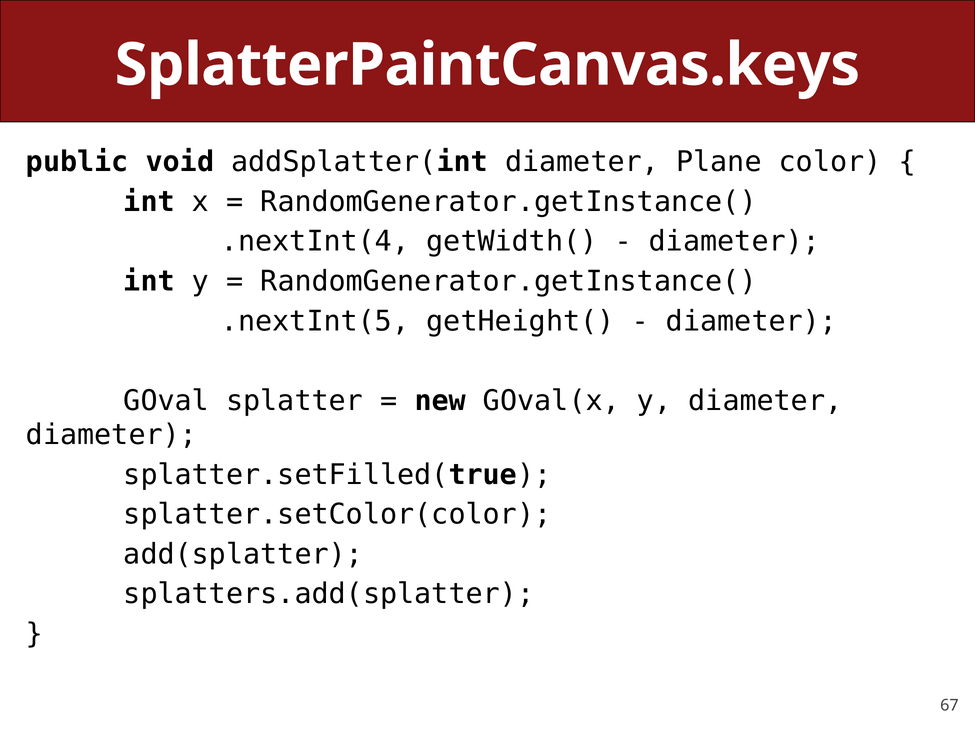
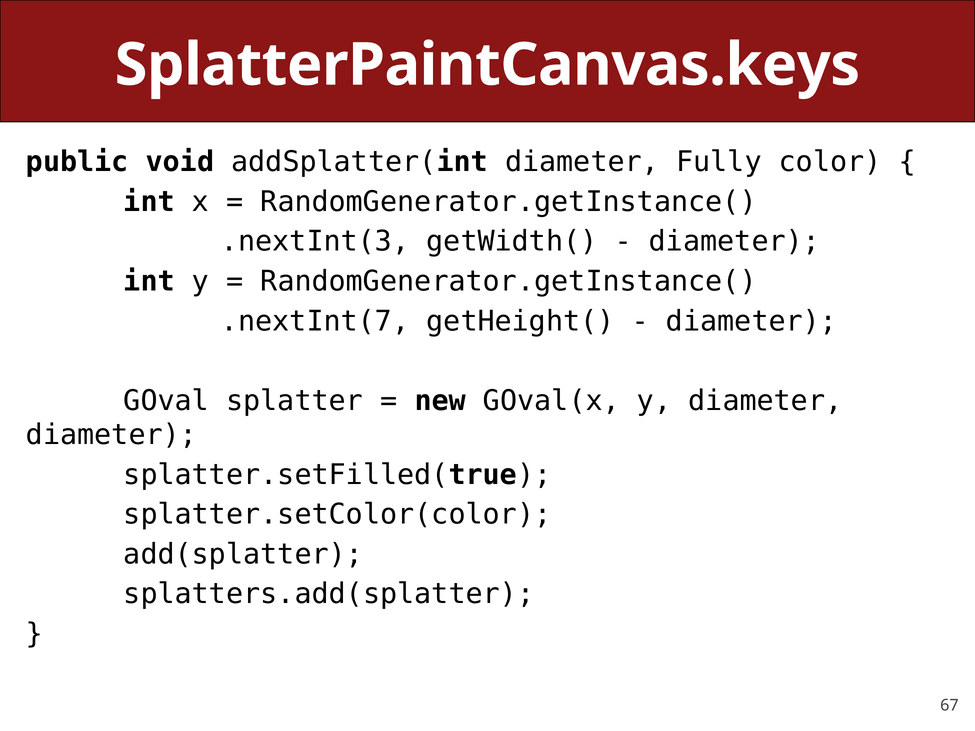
Plane: Plane -> Fully (719, 162)
.nextInt(4: .nextInt(4 -> .nextInt(3 (315, 242)
.nextInt(5: .nextInt(5 -> .nextInt(7 (315, 321)
